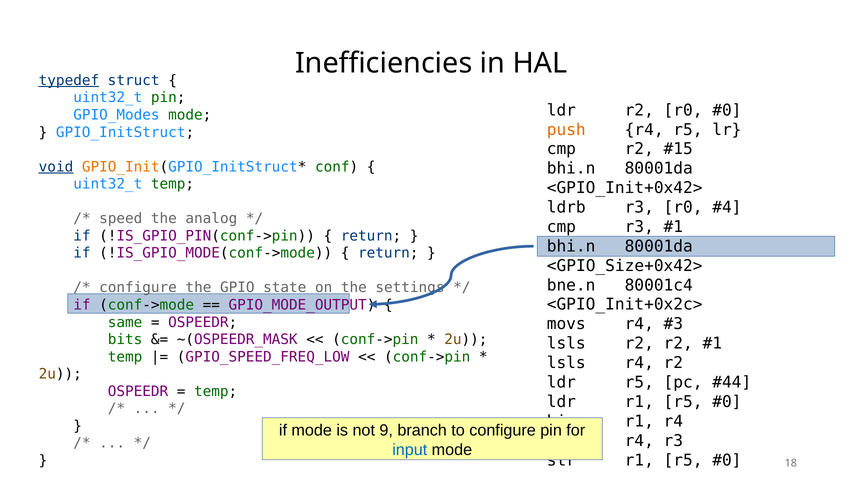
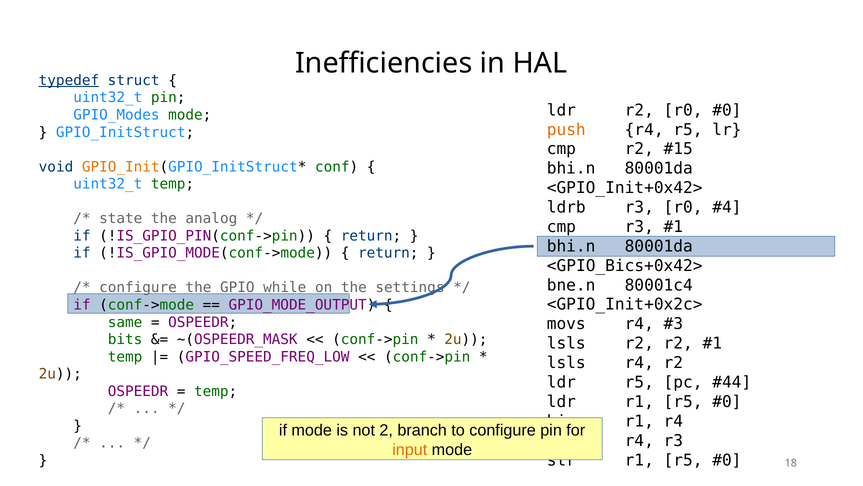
void underline: present -> none (56, 167)
speed: speed -> state (121, 218)
<GPIO_Size+0x42>: <GPIO_Size+0x42> -> <GPIO_Bics+0x42> (625, 265)
state: state -> while (285, 287)
9: 9 -> 2 (386, 430)
input colour: blue -> orange (410, 449)
